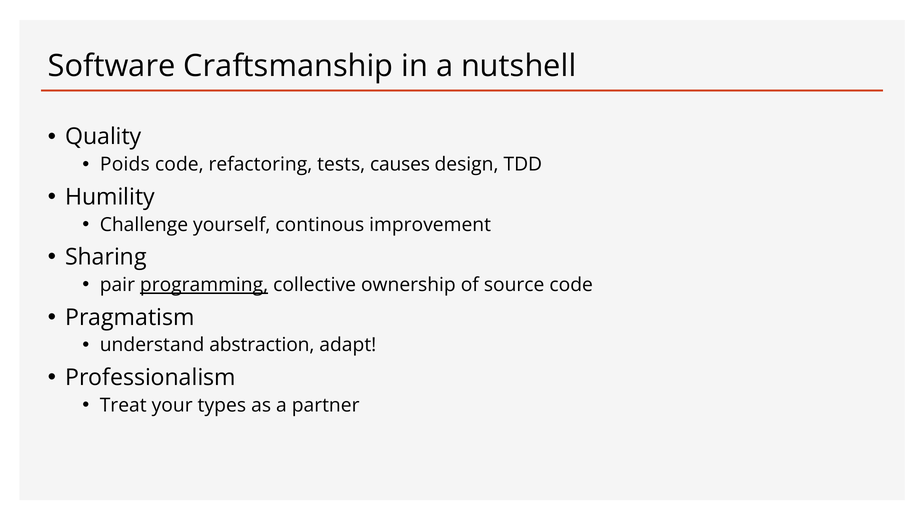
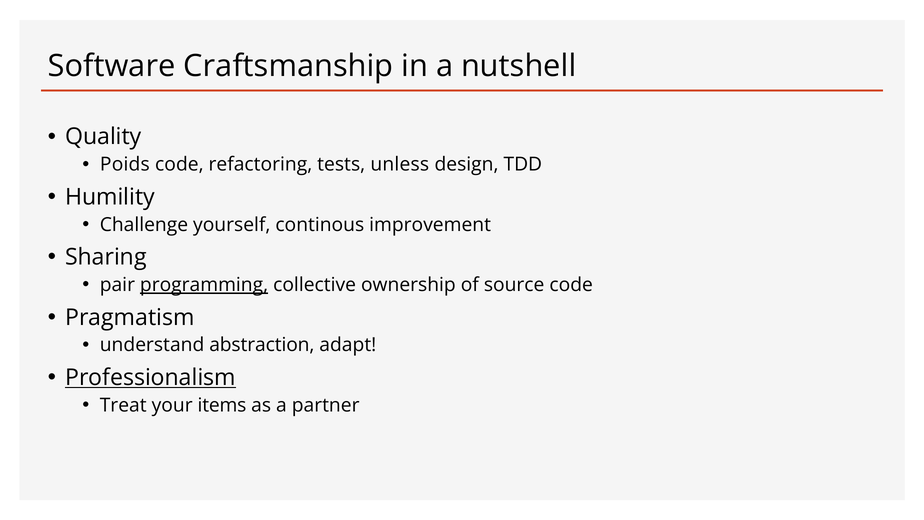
causes: causes -> unless (400, 164)
Professionalism underline: none -> present (150, 377)
types: types -> items (222, 405)
